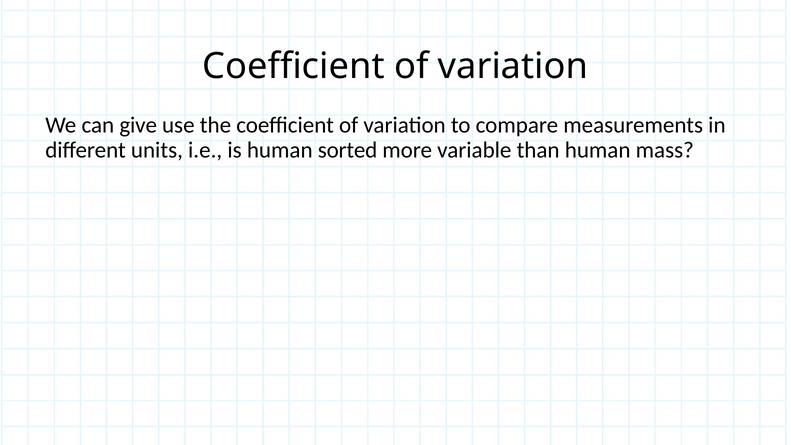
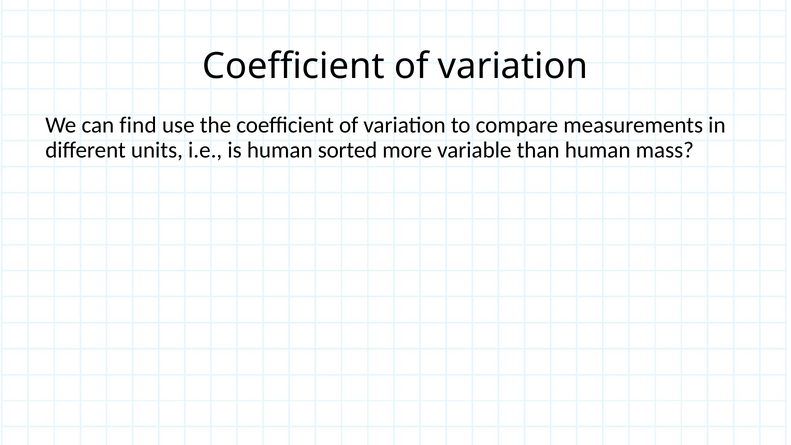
give: give -> find (138, 125)
